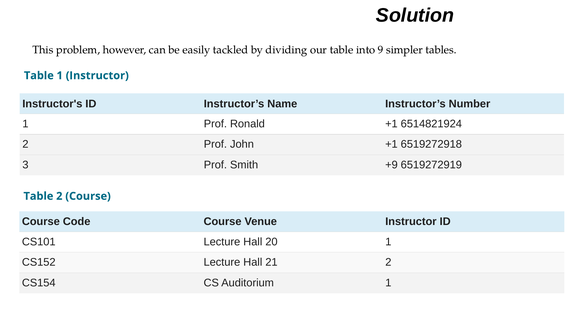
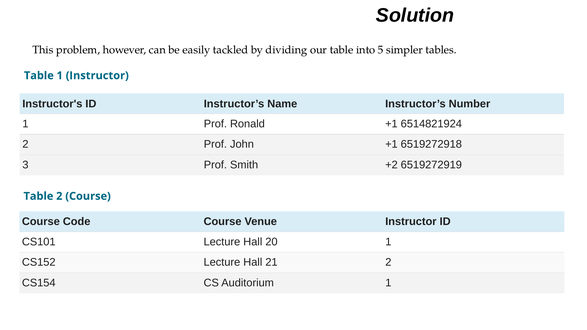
9: 9 -> 5 (381, 50)
+9: +9 -> +2 (391, 165)
